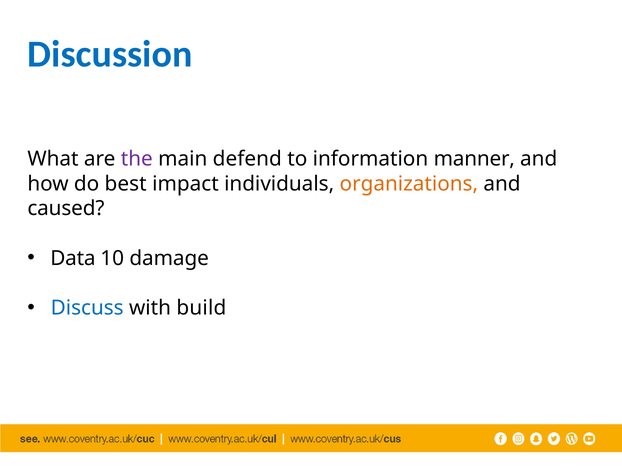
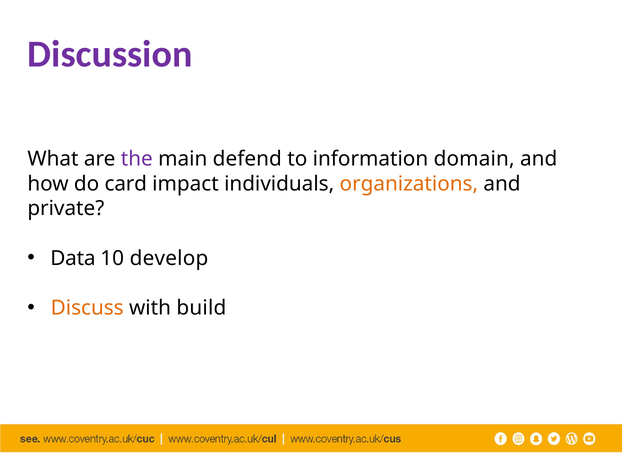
Discussion colour: blue -> purple (110, 54)
manner: manner -> domain (474, 159)
best: best -> card (126, 184)
caused: caused -> private (66, 209)
damage: damage -> develop (169, 259)
Discuss colour: blue -> orange (87, 308)
